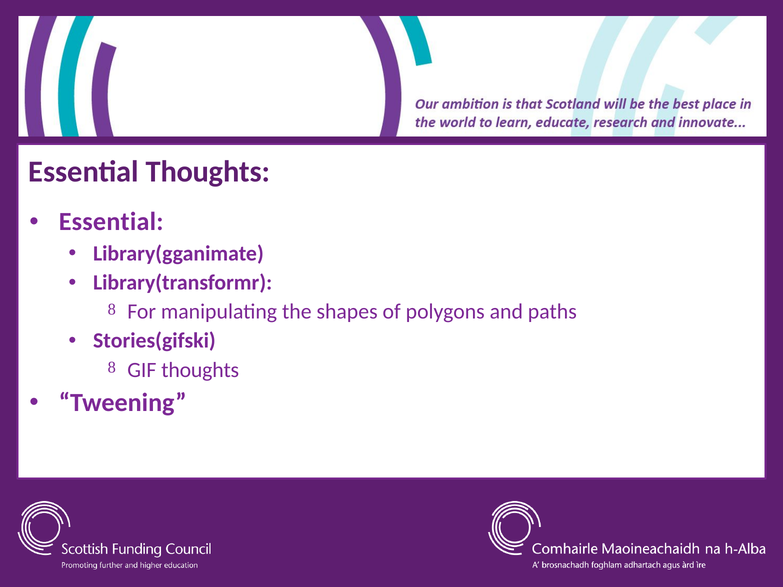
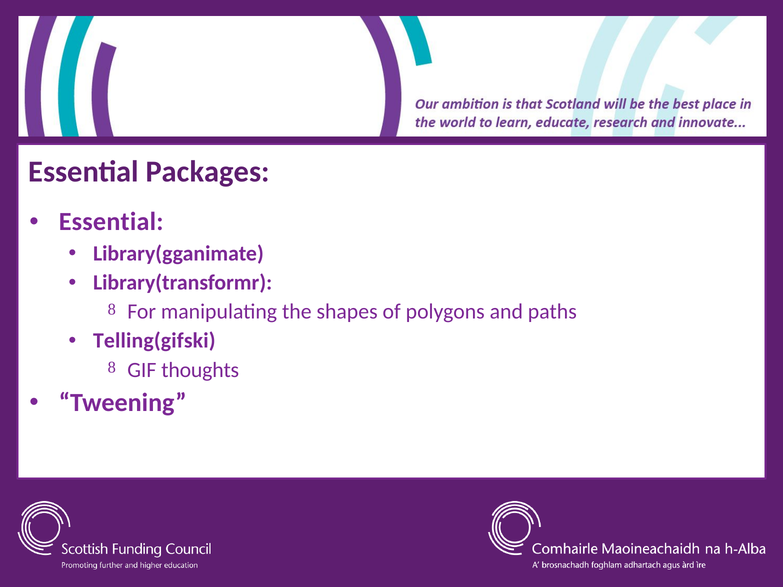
Essential Thoughts: Thoughts -> Packages (208, 172)
Stories(gifski: Stories(gifski -> Telling(gifski (154, 341)
